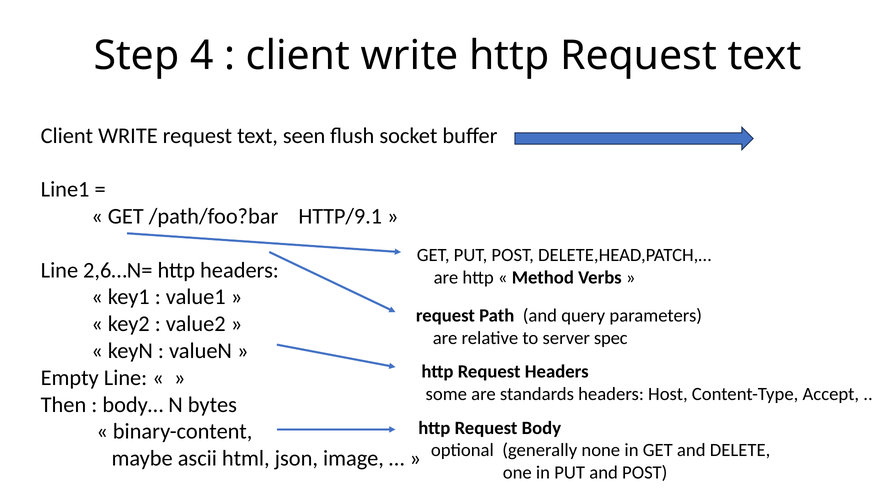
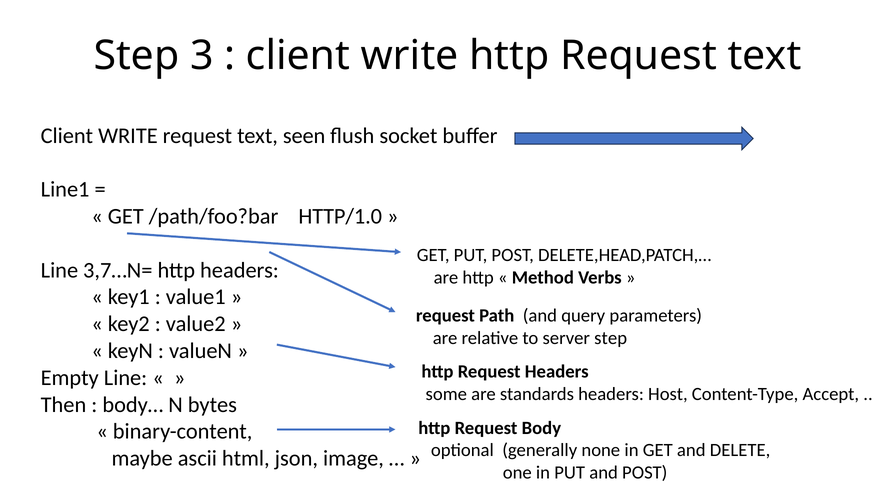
4: 4 -> 3 (202, 56)
HTTP/9.1: HTTP/9.1 -> HTTP/1.0 (340, 216)
2,6…N=: 2,6…N= -> 3,7…N= (118, 270)
server spec: spec -> step (611, 338)
